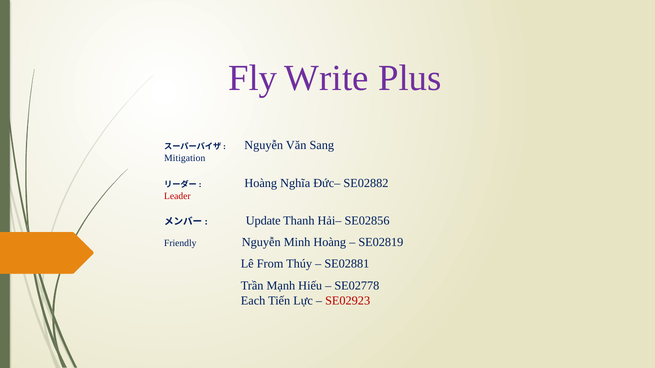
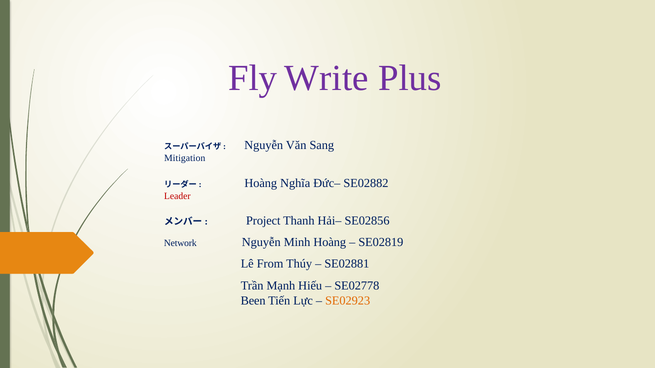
Update: Update -> Project (263, 221)
Friendly: Friendly -> Network (180, 243)
Each: Each -> Been (253, 301)
SE02923 colour: red -> orange (348, 301)
